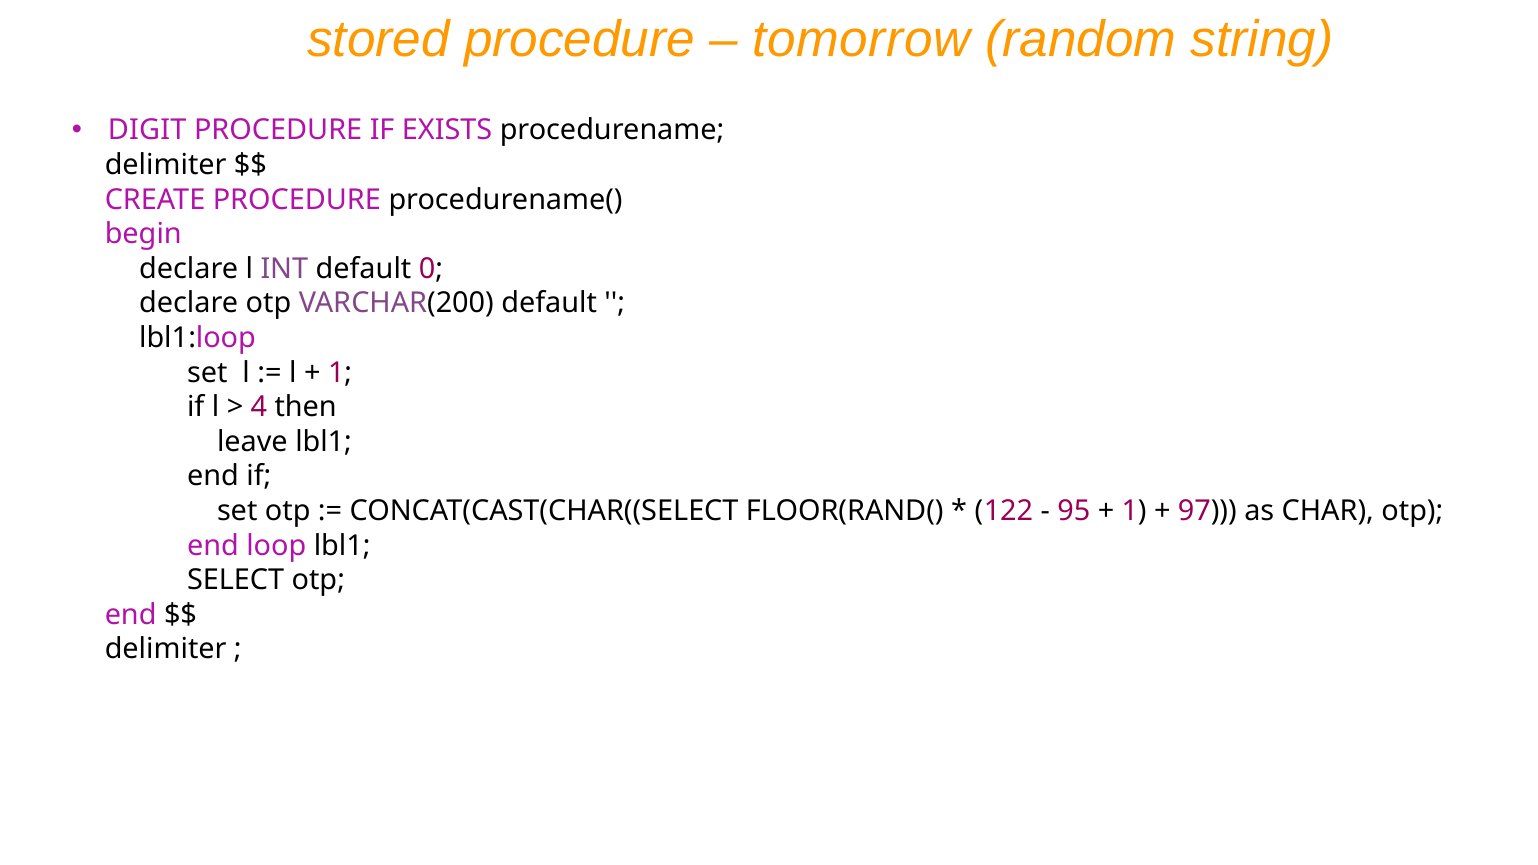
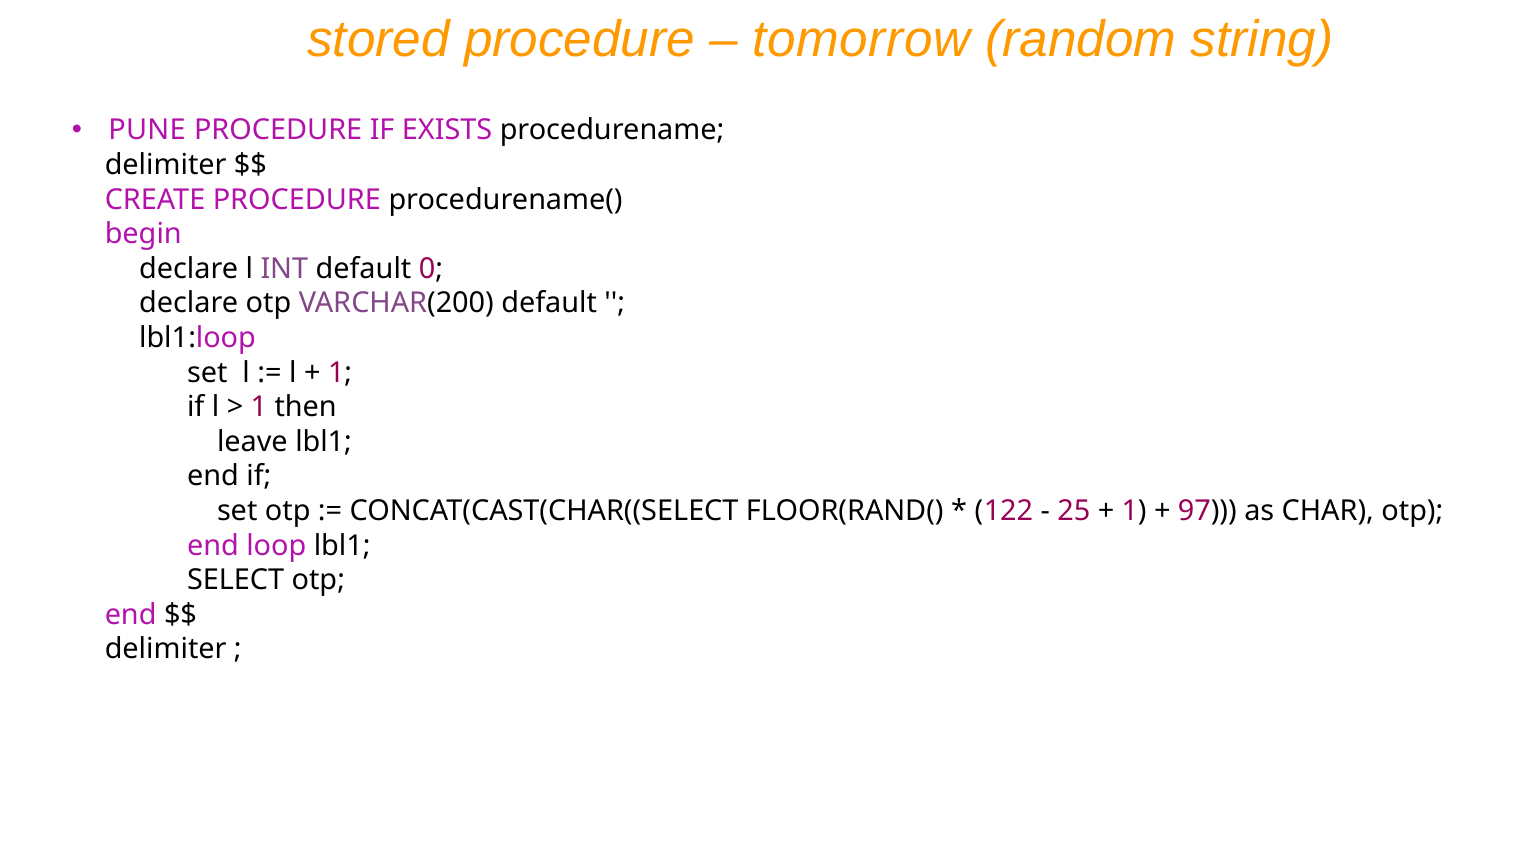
DIGIT: DIGIT -> PUNE (147, 130)
4: 4 -> 1 (259, 407)
95: 95 -> 25 (1074, 511)
